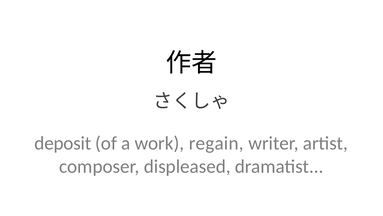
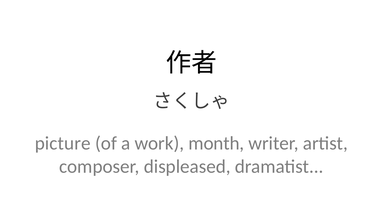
deposit: deposit -> picture (63, 143)
regain: regain -> month (216, 143)
